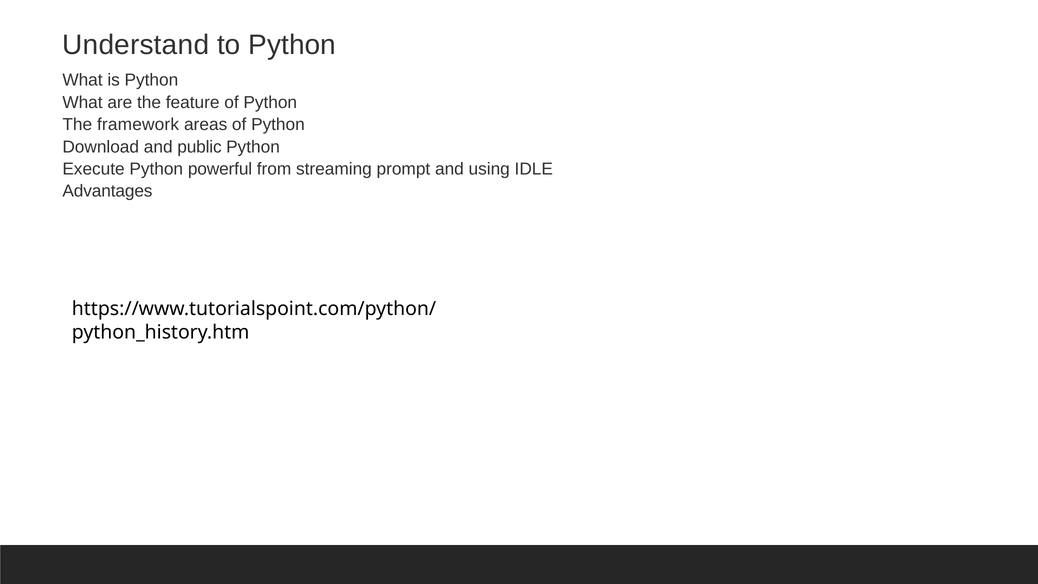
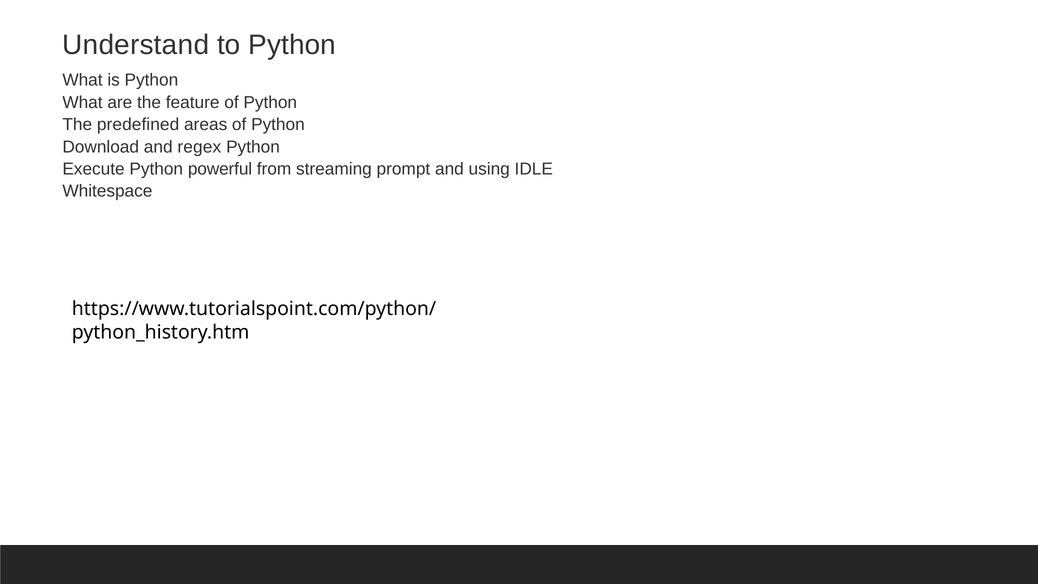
framework: framework -> predefined (138, 125)
public: public -> regex (199, 147)
Advantages: Advantages -> Whitespace (107, 191)
